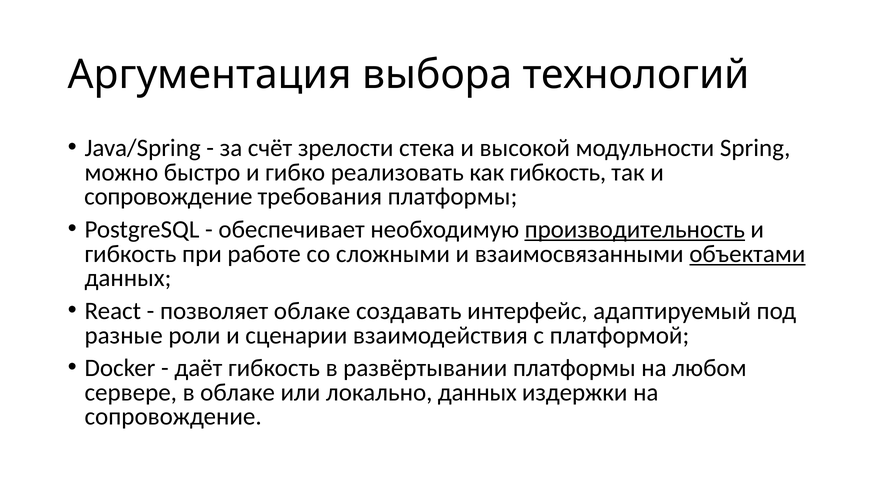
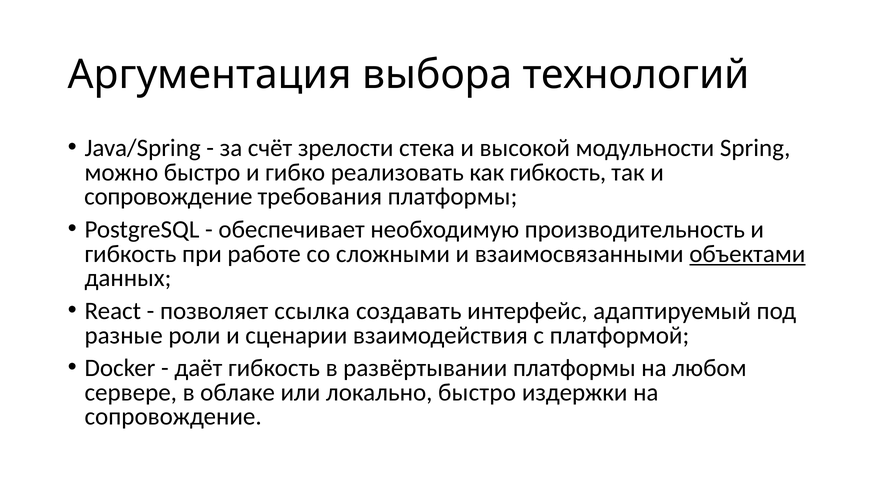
производительность underline: present -> none (635, 229)
позволяет облаке: облаке -> ссылка (312, 311)
локально данных: данных -> быстро (477, 392)
